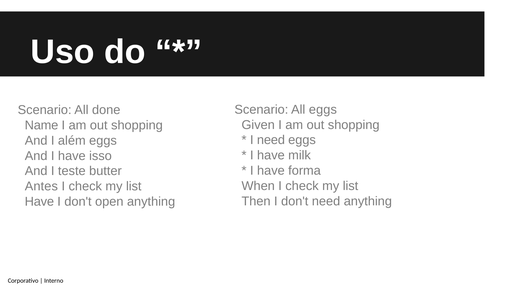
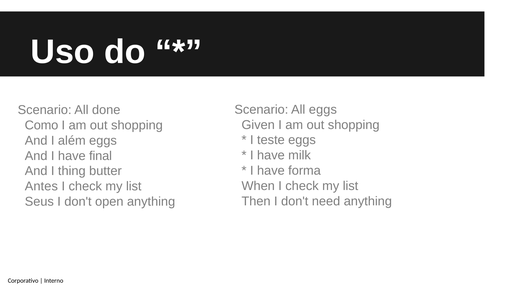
Name: Name -> Como (41, 125)
I need: need -> teste (271, 140)
isso: isso -> final (101, 156)
teste: teste -> thing (72, 171)
Have: Have -> Seus (39, 202)
